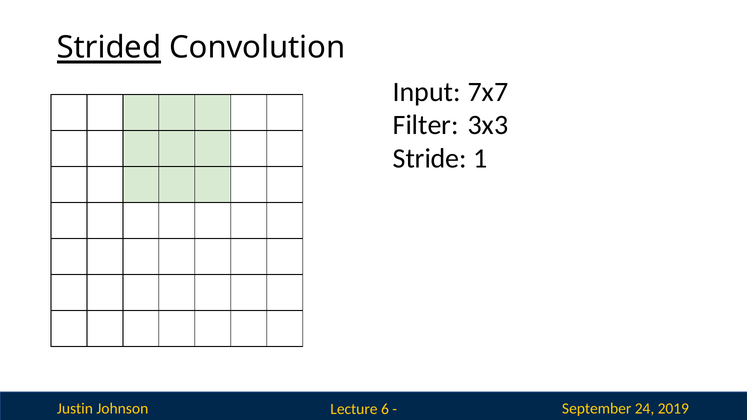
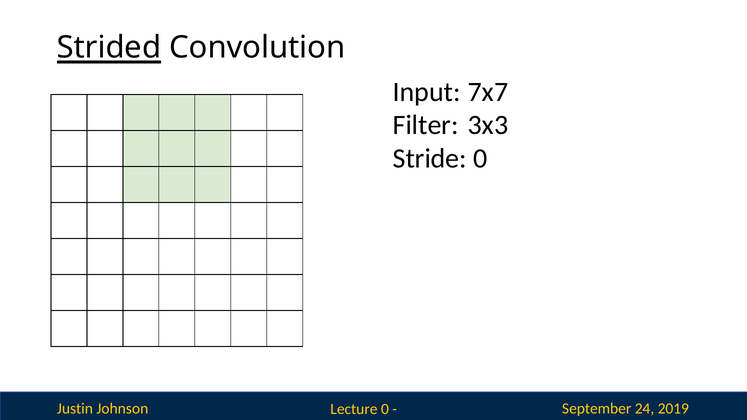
Stride 1: 1 -> 0 (480, 159)
Lecture 6: 6 -> 0 (385, 409)
